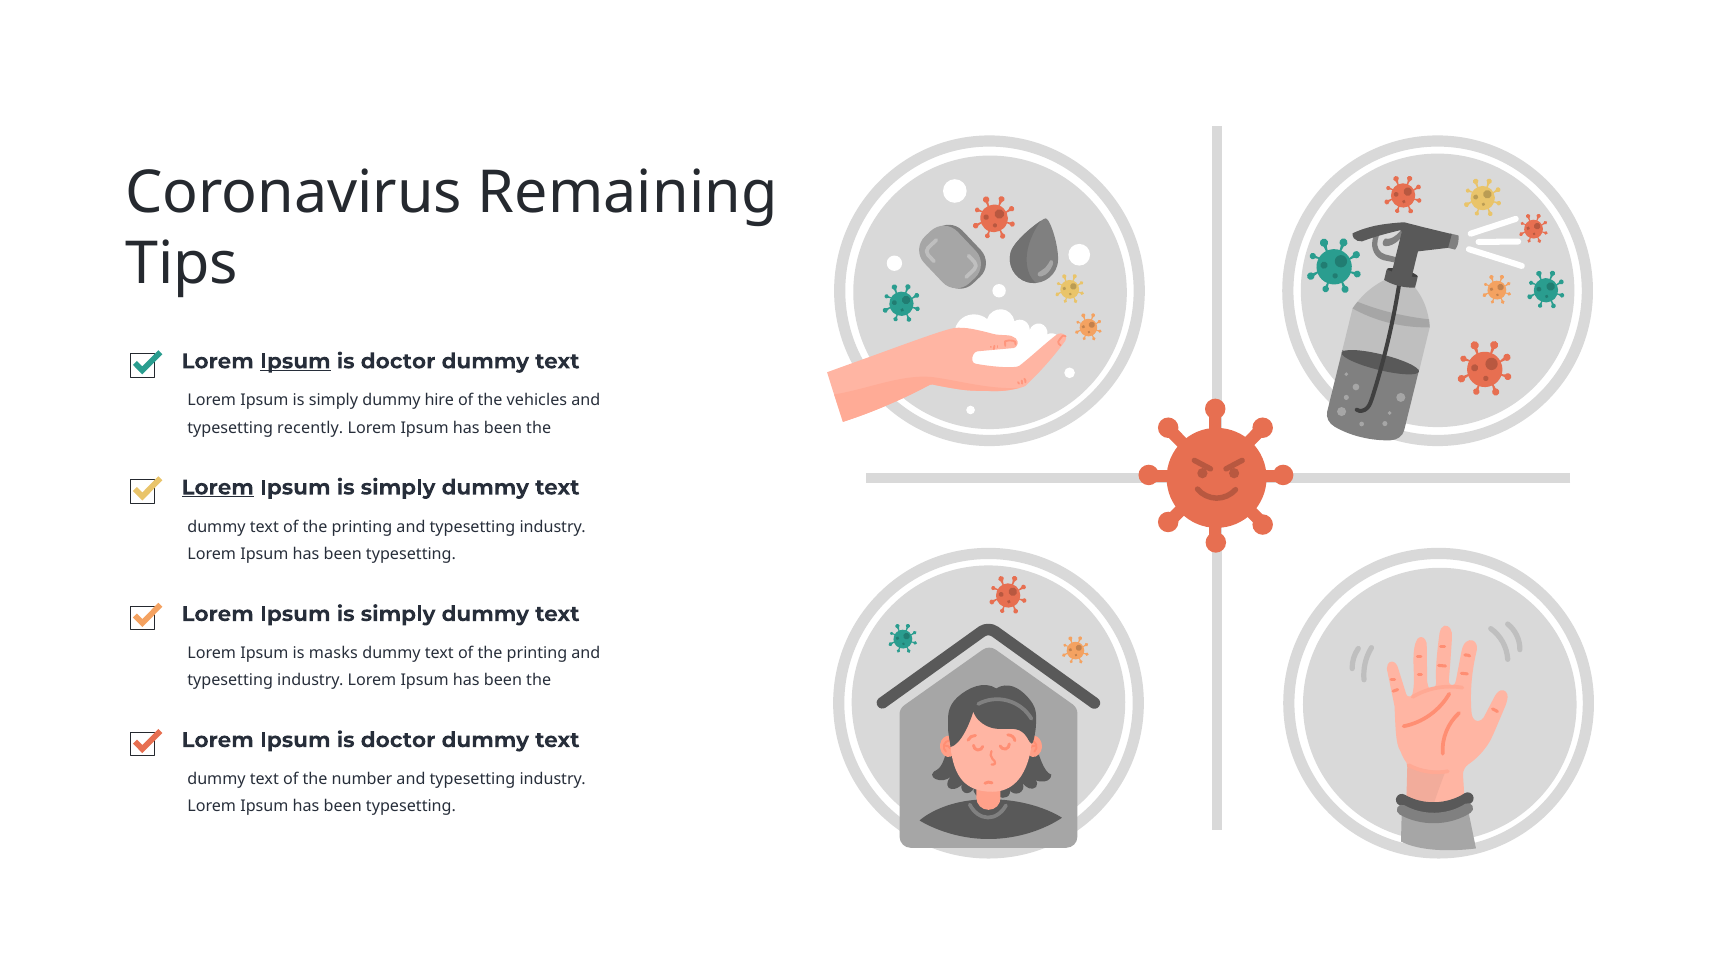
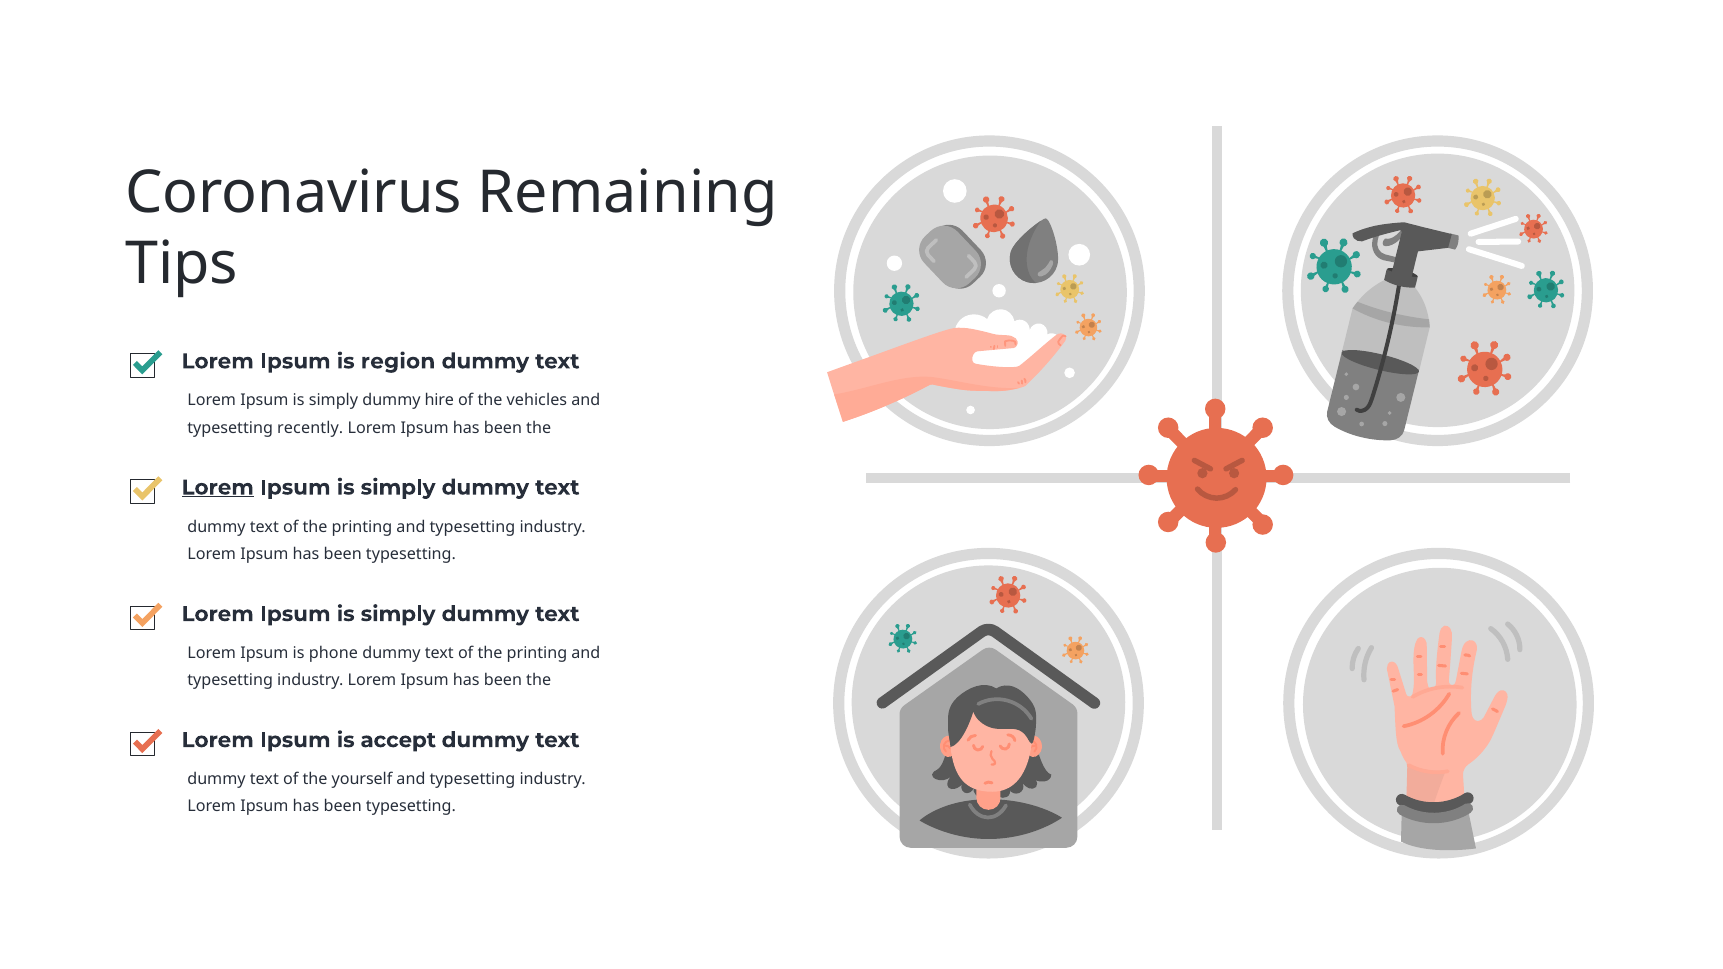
Ipsum underline: present -> none (295, 361)
doctor: doctor -> region (398, 361)
masks: masks -> phone (333, 653)
doctor: doctor -> accept (398, 740)
number: number -> yourself (362, 780)
